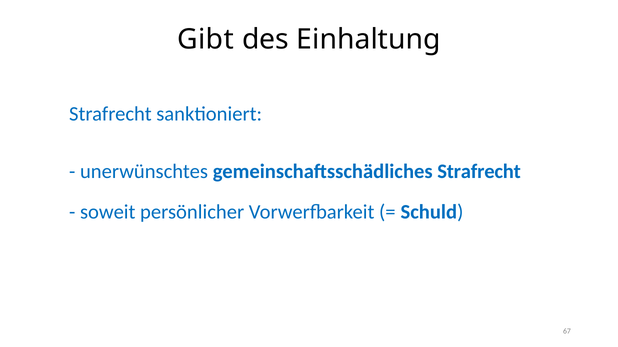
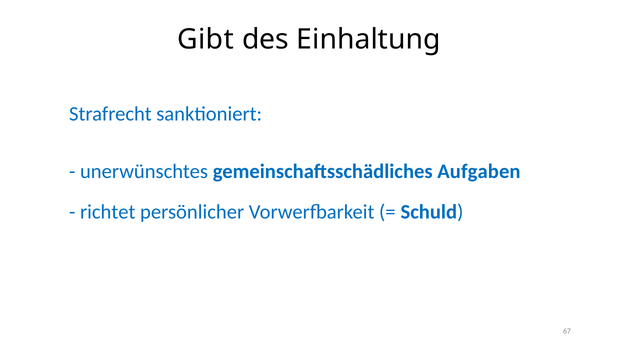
gemeinschaftsschädliches Strafrecht: Strafrecht -> Aufgaben (479, 172)
soweit: soweit -> richtet (108, 212)
